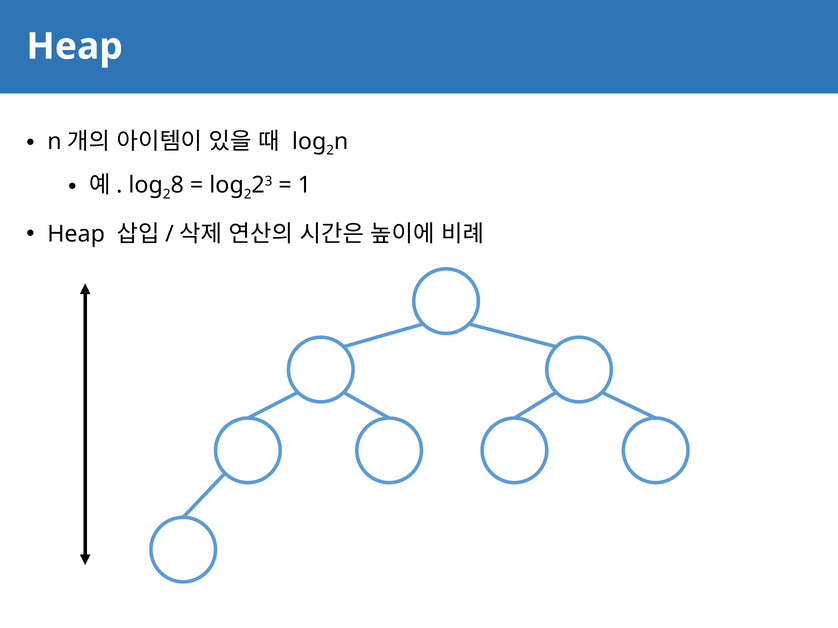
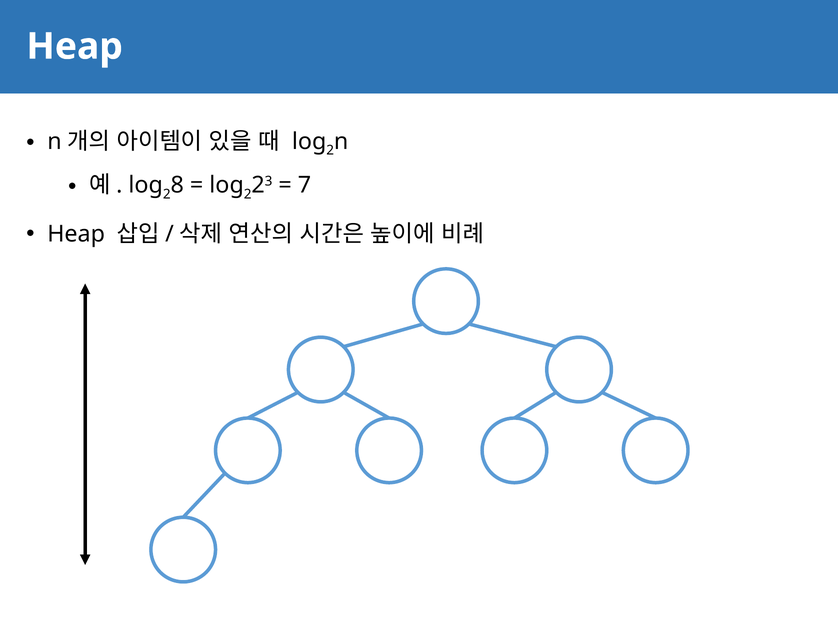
1: 1 -> 7 (304, 185)
